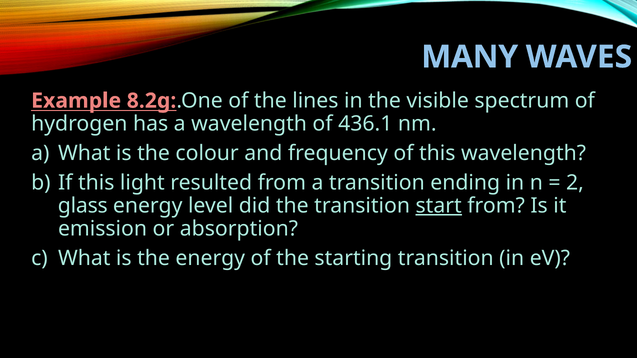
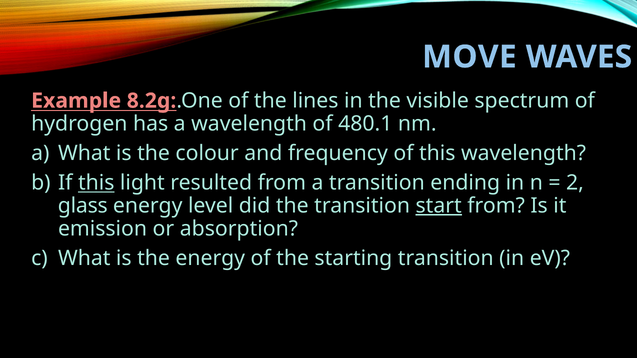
MANY: MANY -> MOVE (469, 57)
436.1: 436.1 -> 480.1 (365, 124)
this underline: none -> present (96, 183)
